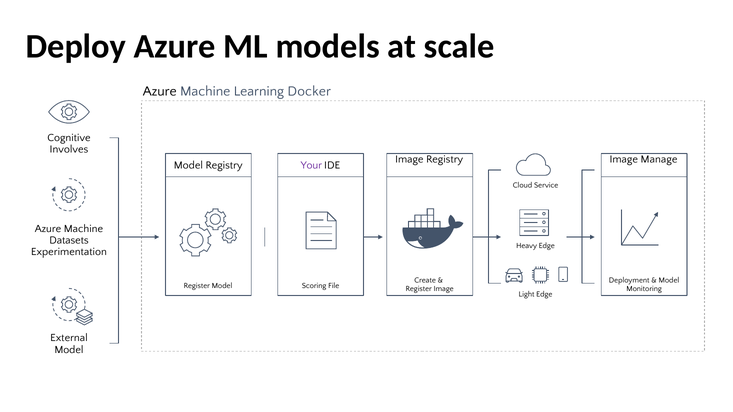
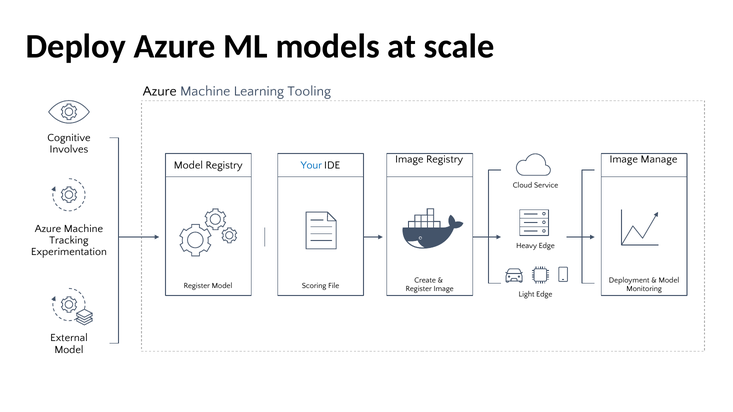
Docker: Docker -> Tooling (309, 91)
Your colour: purple -> blue (311, 165)
Datasets: Datasets -> Tracking (69, 240)
